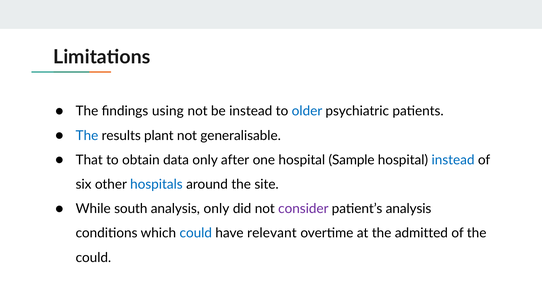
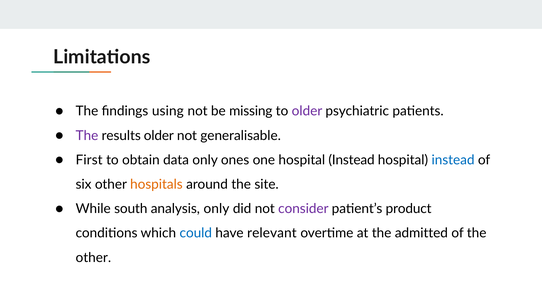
be instead: instead -> missing (251, 111)
older colour: blue -> purple (307, 111)
The colour: blue -> purple (87, 136)
results plant: plant -> older (159, 136)
That: That -> First (89, 160)
after: after -> ones (235, 160)
one hospital Sample: Sample -> Instead (352, 160)
hospitals colour: blue -> orange (156, 184)
patient’s analysis: analysis -> product (409, 209)
could: could -> other (93, 257)
